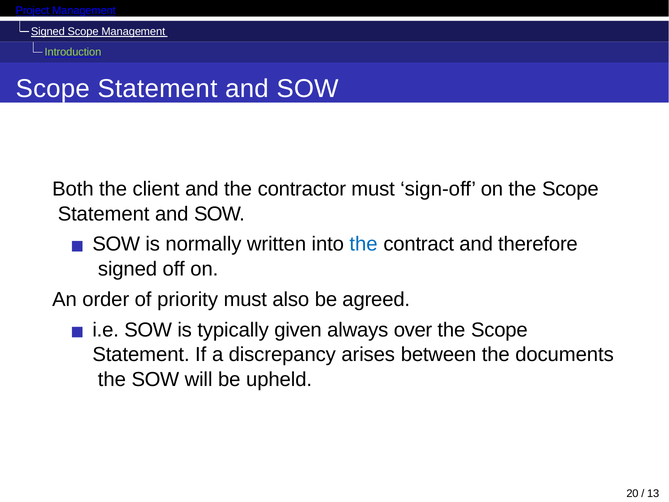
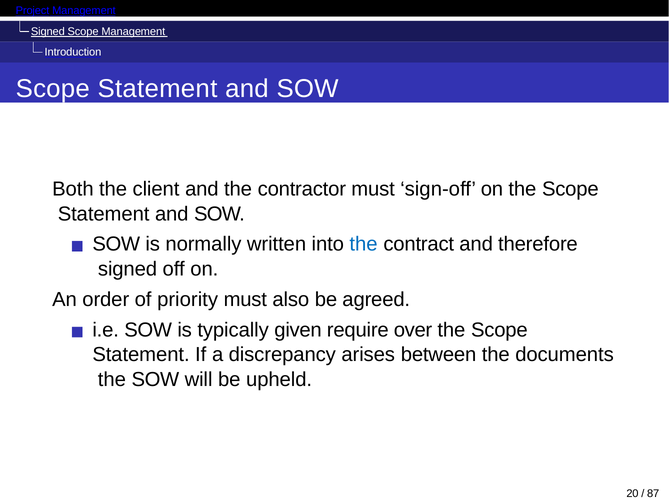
Introduction colour: light green -> white (73, 52)
always: always -> require (358, 330)
13: 13 -> 87 (653, 494)
